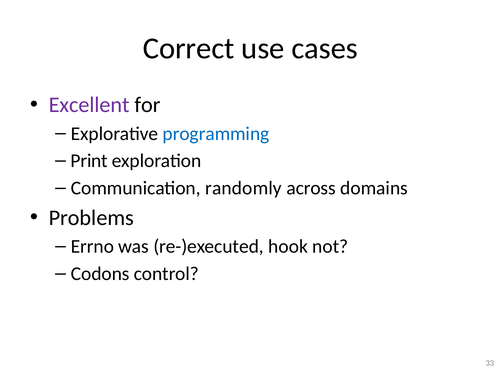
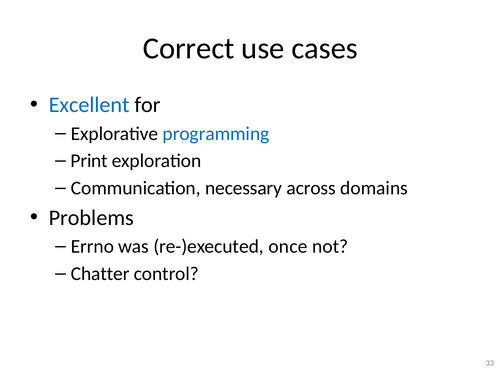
Excellent colour: purple -> blue (89, 105)
randomly: randomly -> necessary (244, 188)
hook: hook -> once (288, 247)
Codons: Codons -> Chatter (100, 274)
